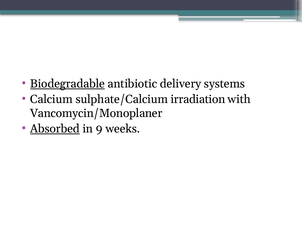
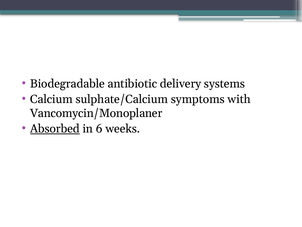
Biodegradable underline: present -> none (68, 84)
irradiation: irradiation -> symptoms (198, 99)
9: 9 -> 6 (99, 128)
